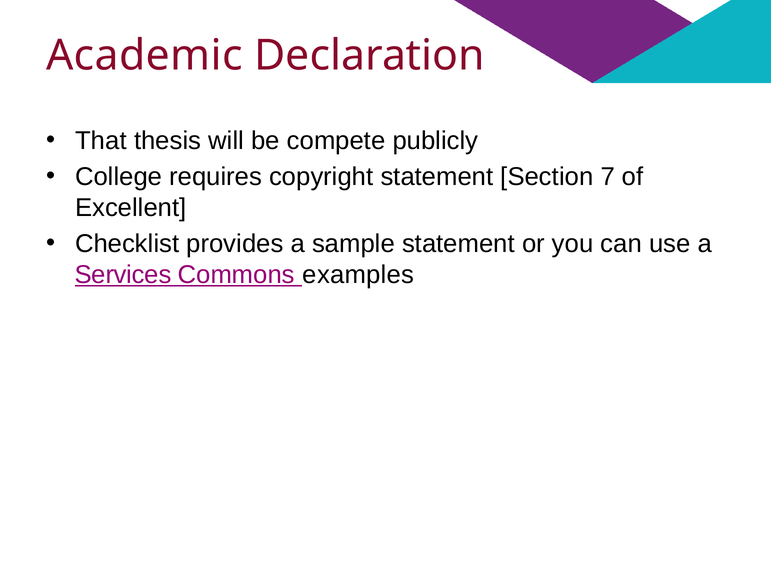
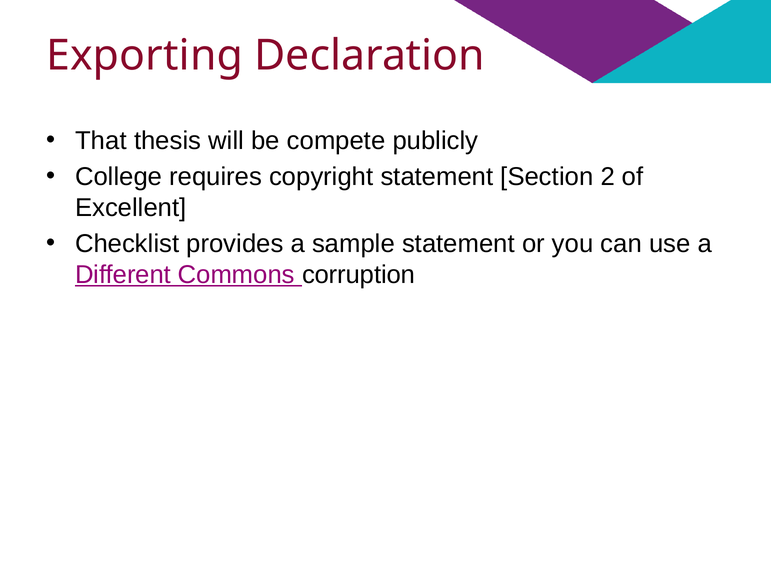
Academic: Academic -> Exporting (145, 56)
7: 7 -> 2 (608, 177)
Services: Services -> Different (123, 274)
examples: examples -> corruption (359, 274)
